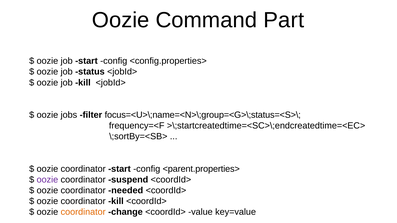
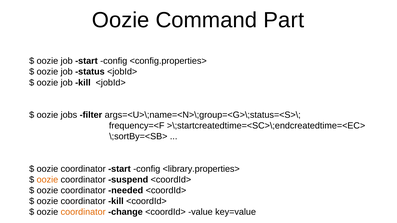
focus=<U>\;name=<N>\;group=<G>\;status=<S>\: focus=<U>\;name=<N>\;group=<G>\;status=<S>\ -> args=<U>\;name=<N>\;group=<G>\;status=<S>\ (203, 115)
<parent.properties>: <parent.properties> -> <library.properties> (201, 169)
oozie colour: purple -> orange (47, 180)
